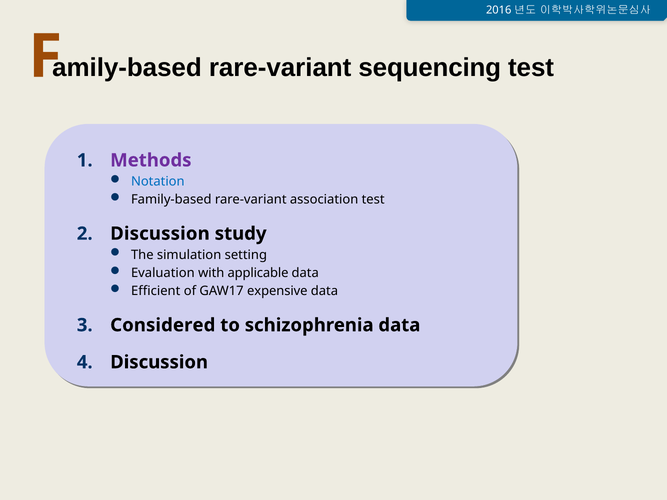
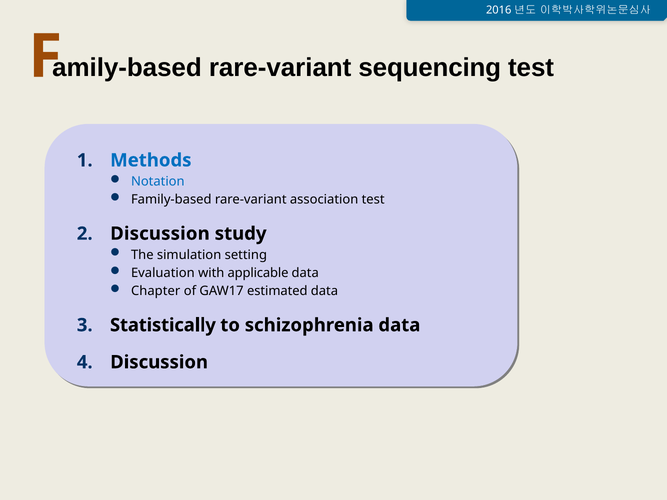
Methods colour: purple -> blue (151, 160)
Efficient: Efficient -> Chapter (156, 291)
expensive: expensive -> estimated (277, 291)
Considered: Considered -> Statistically (163, 325)
